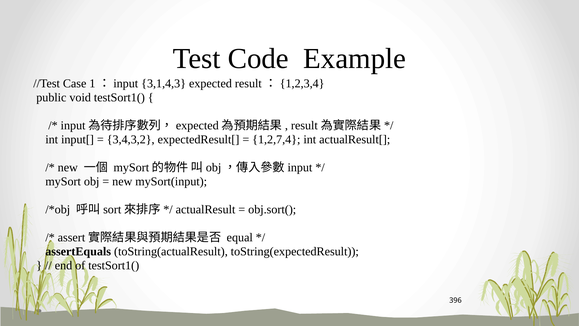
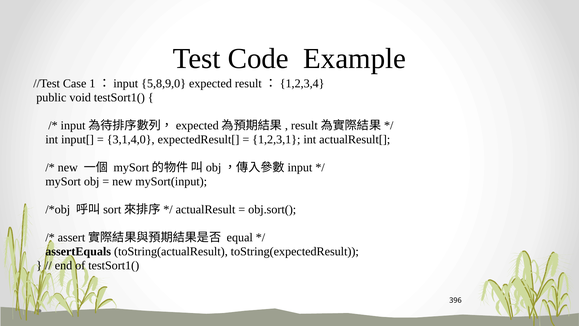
3,1,4,3: 3,1,4,3 -> 5,8,9,0 (164, 83)
3,4,3,2: 3,4,3,2 -> 3,1,4,0 (131, 139)
1,2,7,4: 1,2,7,4 -> 1,2,3,1 (276, 139)
